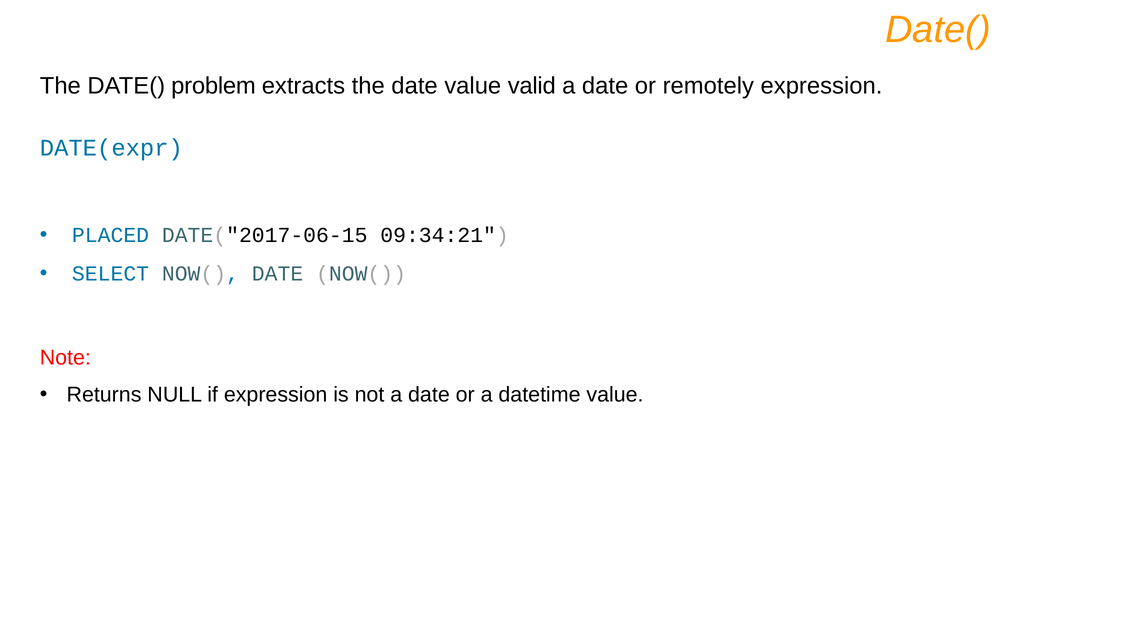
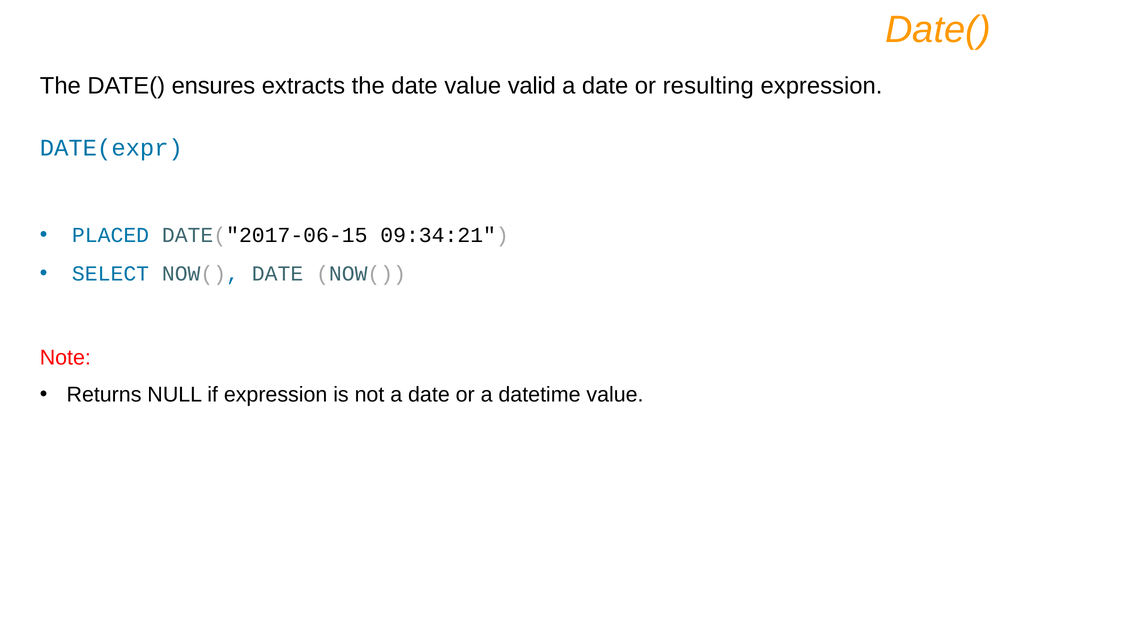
problem: problem -> ensures (213, 86)
remotely: remotely -> resulting (708, 86)
